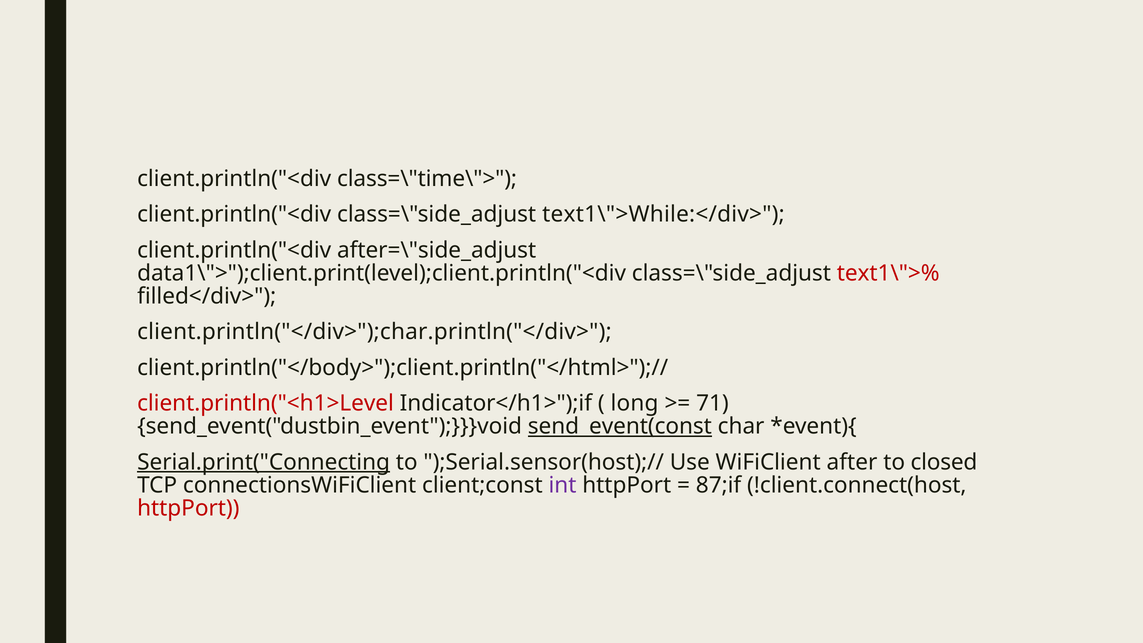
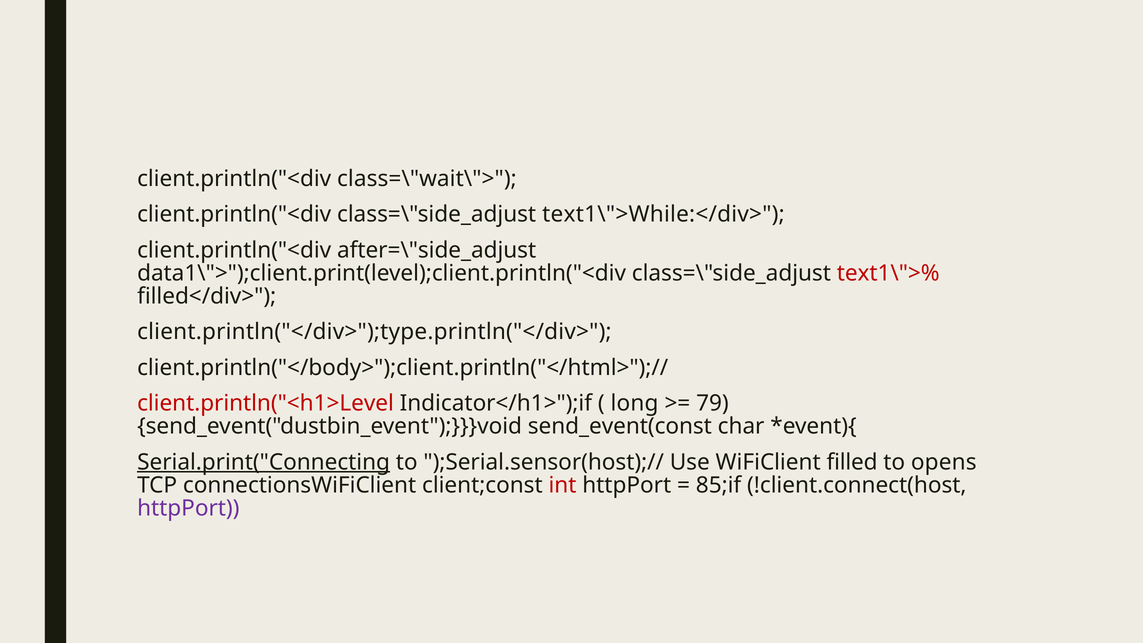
class=\"time\">: class=\"time\"> -> class=\"wait\"> (427, 179)
client.println("</div>");char.println("</div>: client.println("</div>");char.println("</div> -> client.println("</div>");type.println("</div> (374, 332)
71: 71 -> 79 (712, 403)
send_event(const underline: present -> none (620, 426)
after: after -> filled (852, 462)
closed: closed -> opens (944, 462)
int colour: purple -> red (563, 485)
87;if: 87;if -> 85;if (719, 485)
httpPort colour: red -> purple (188, 508)
